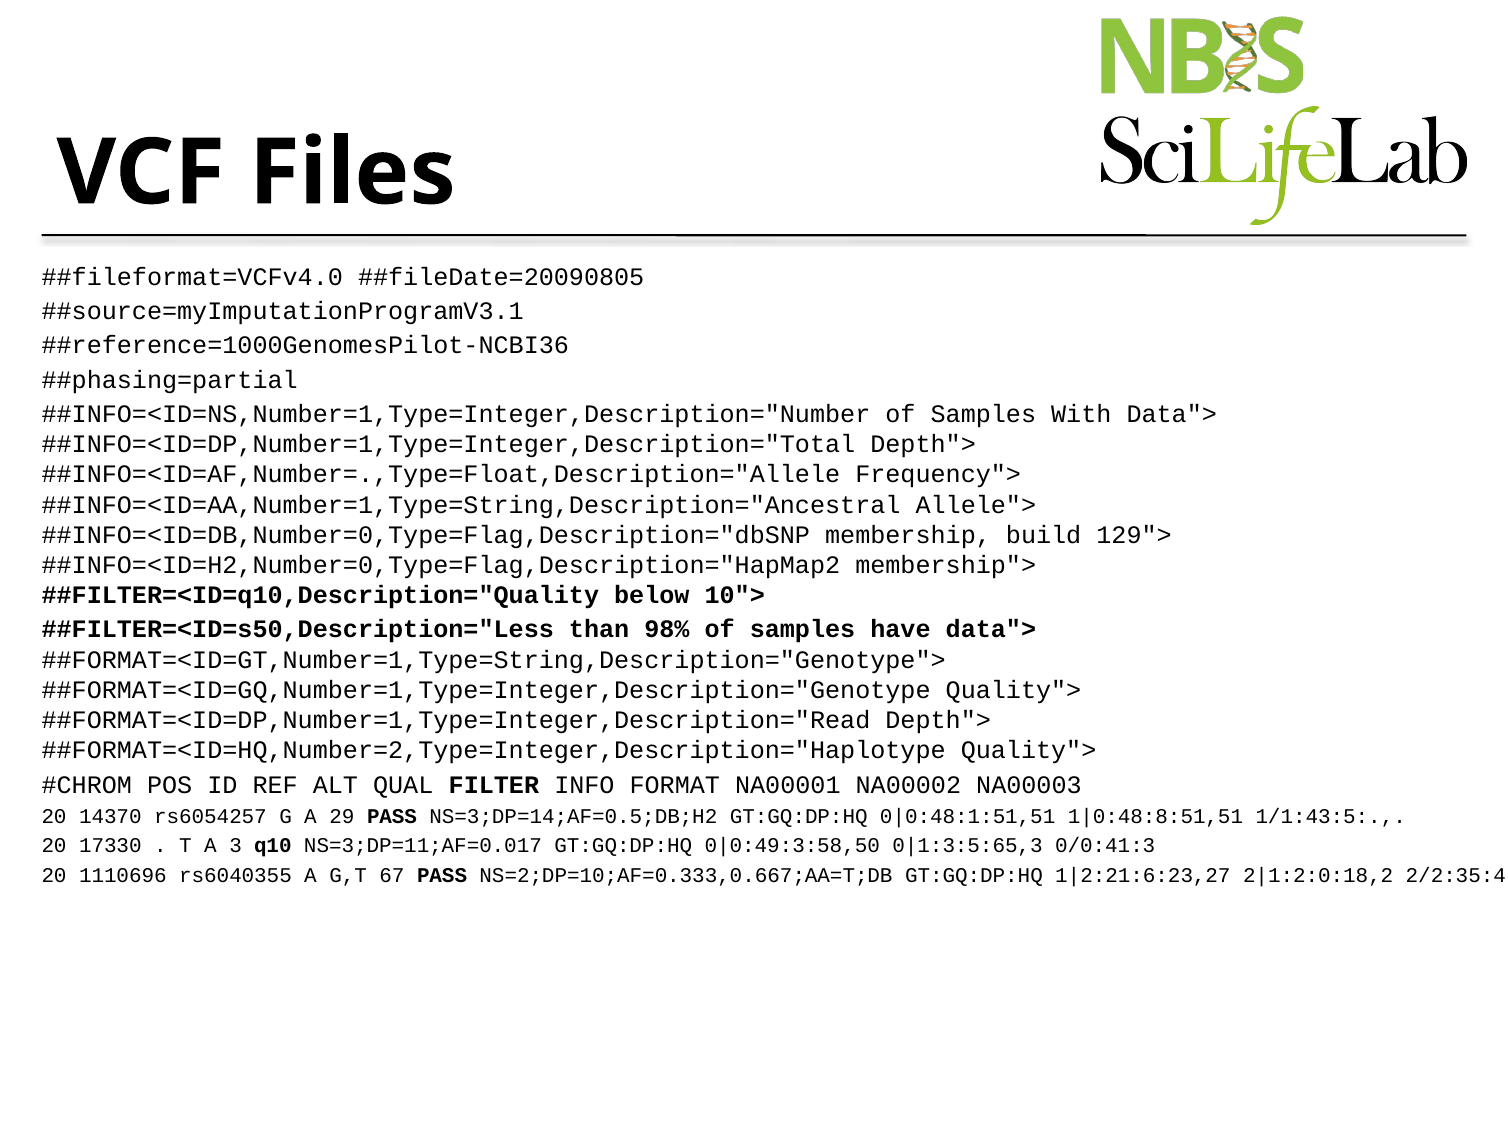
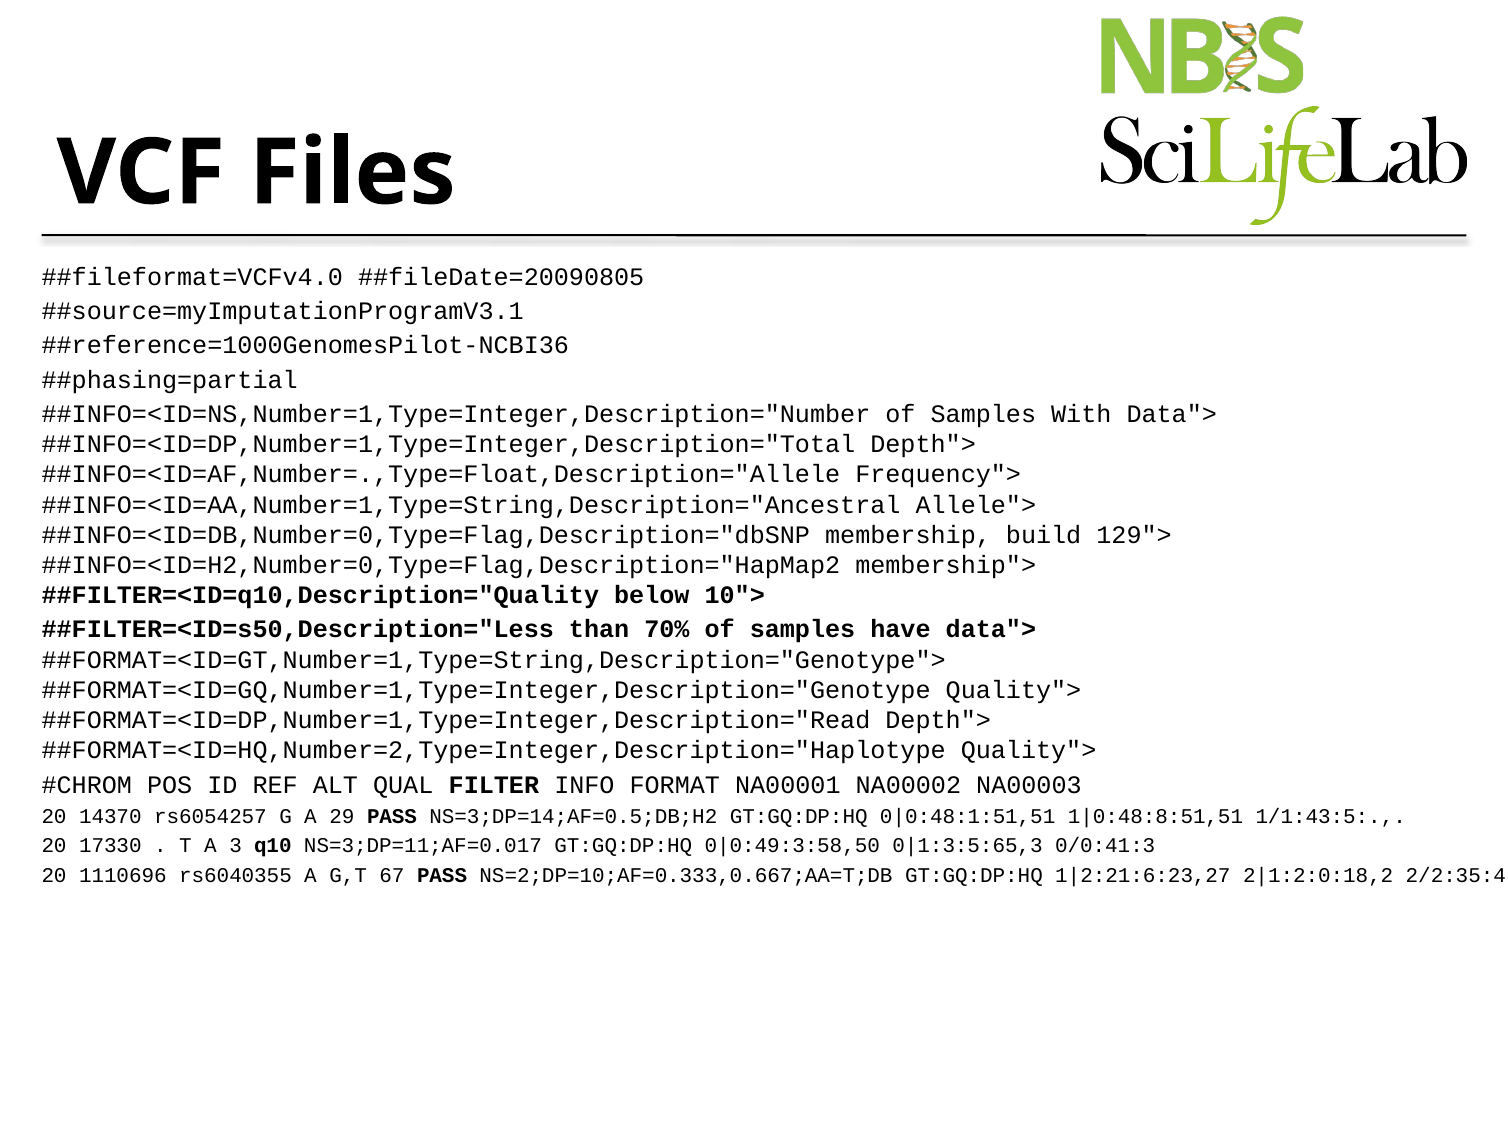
98%: 98% -> 70% (667, 630)
